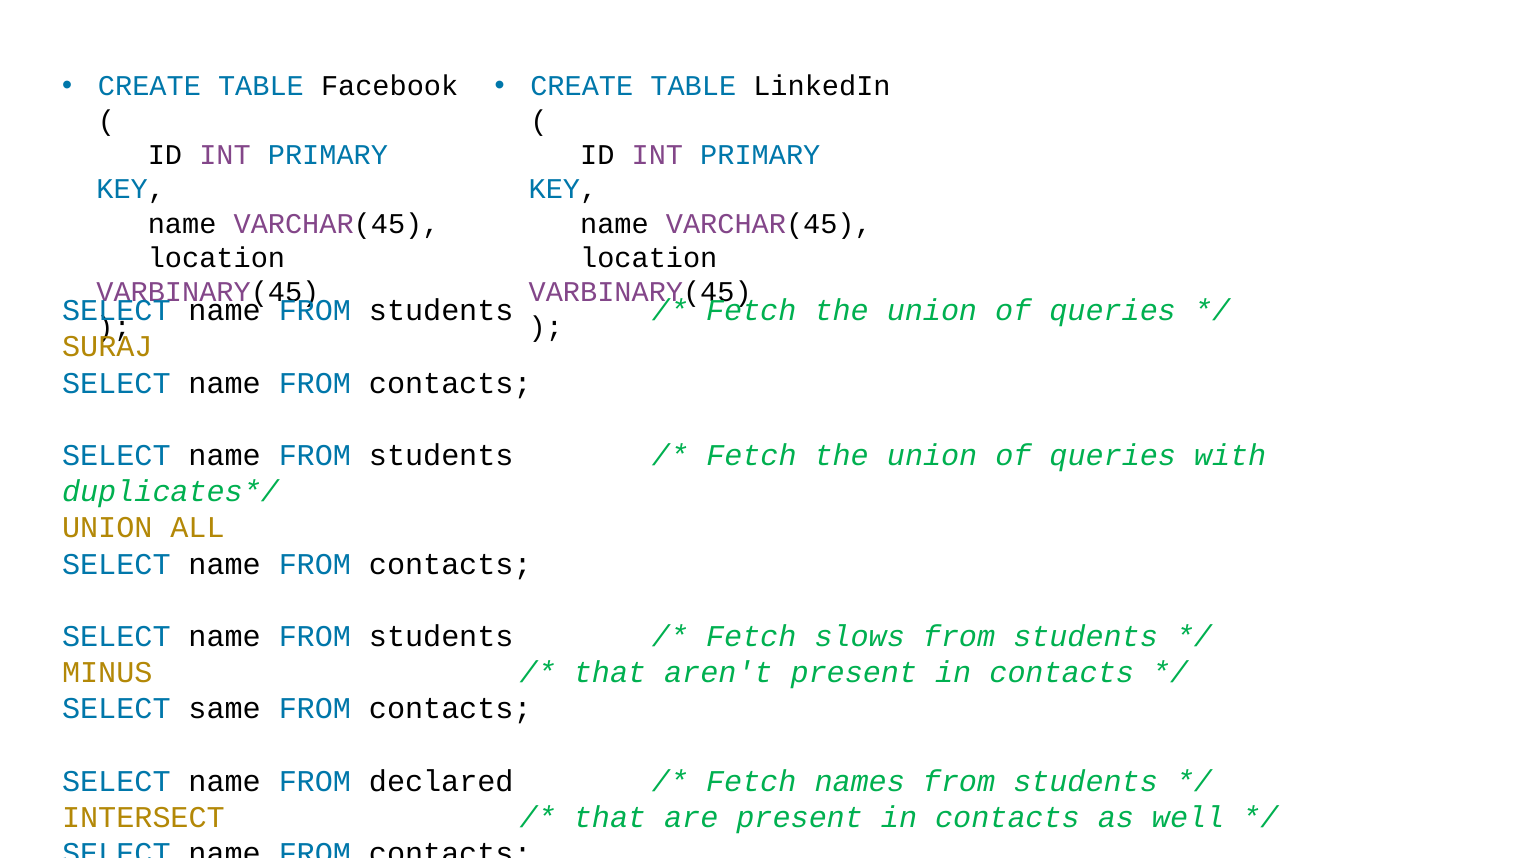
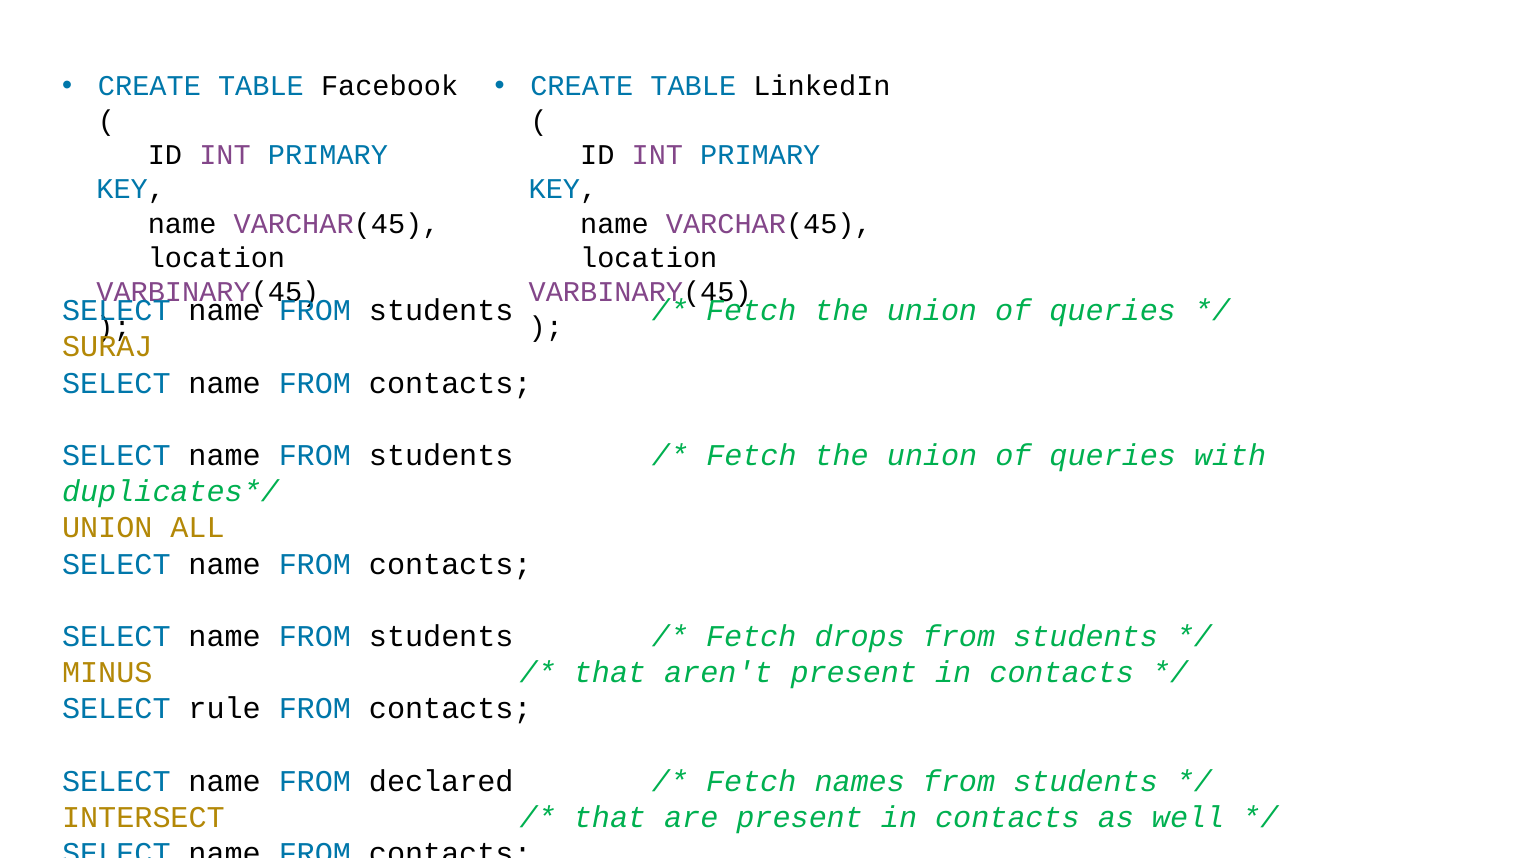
slows: slows -> drops (860, 636)
same: same -> rule (225, 709)
